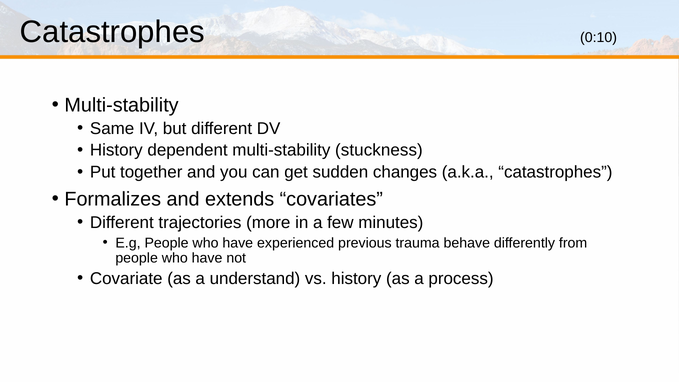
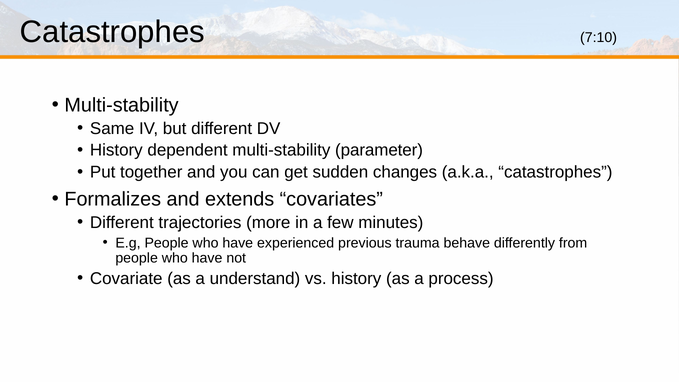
0:10: 0:10 -> 7:10 (599, 38)
stuckness: stuckness -> parameter (379, 150)
